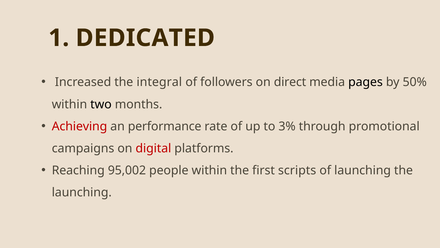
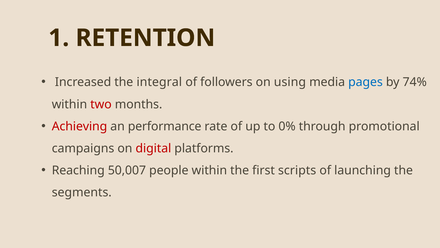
DEDICATED: DEDICATED -> RETENTION (145, 38)
direct: direct -> using (290, 82)
pages colour: black -> blue (366, 82)
50%: 50% -> 74% (415, 82)
two colour: black -> red (101, 104)
3%: 3% -> 0% (287, 126)
95,002: 95,002 -> 50,007 (127, 170)
launching: launching -> segments (82, 192)
